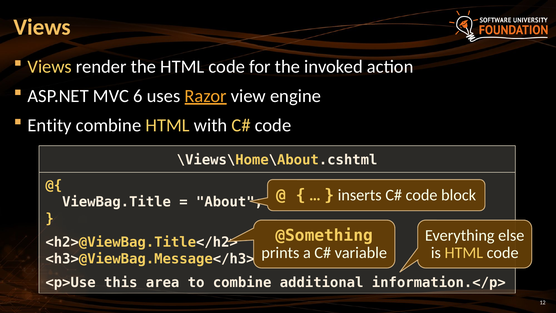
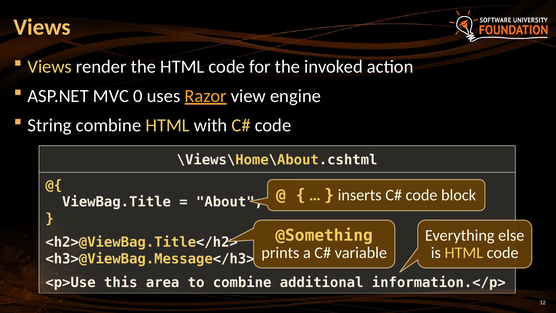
6: 6 -> 0 (138, 96)
Entity: Entity -> String (50, 125)
